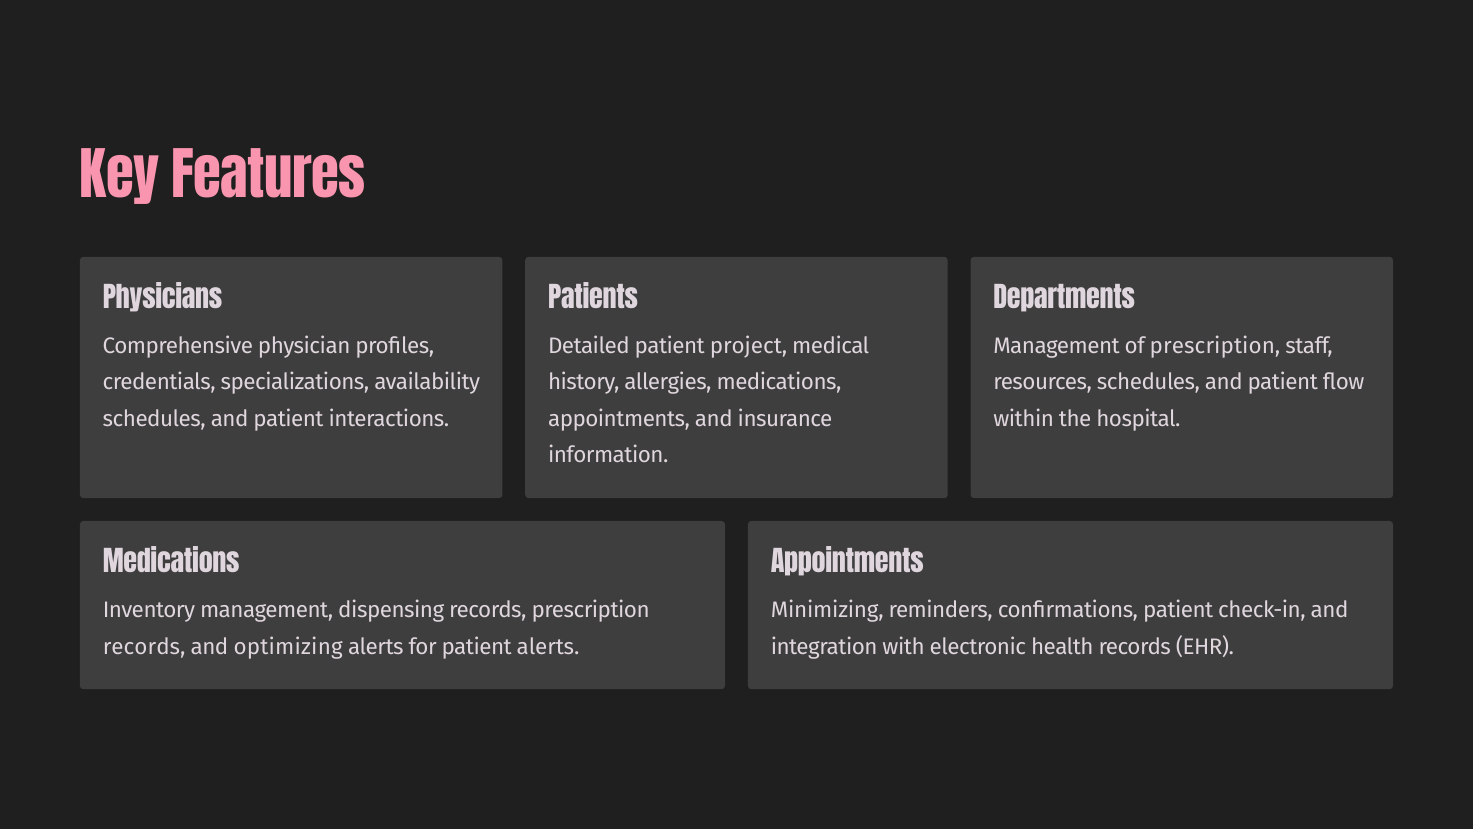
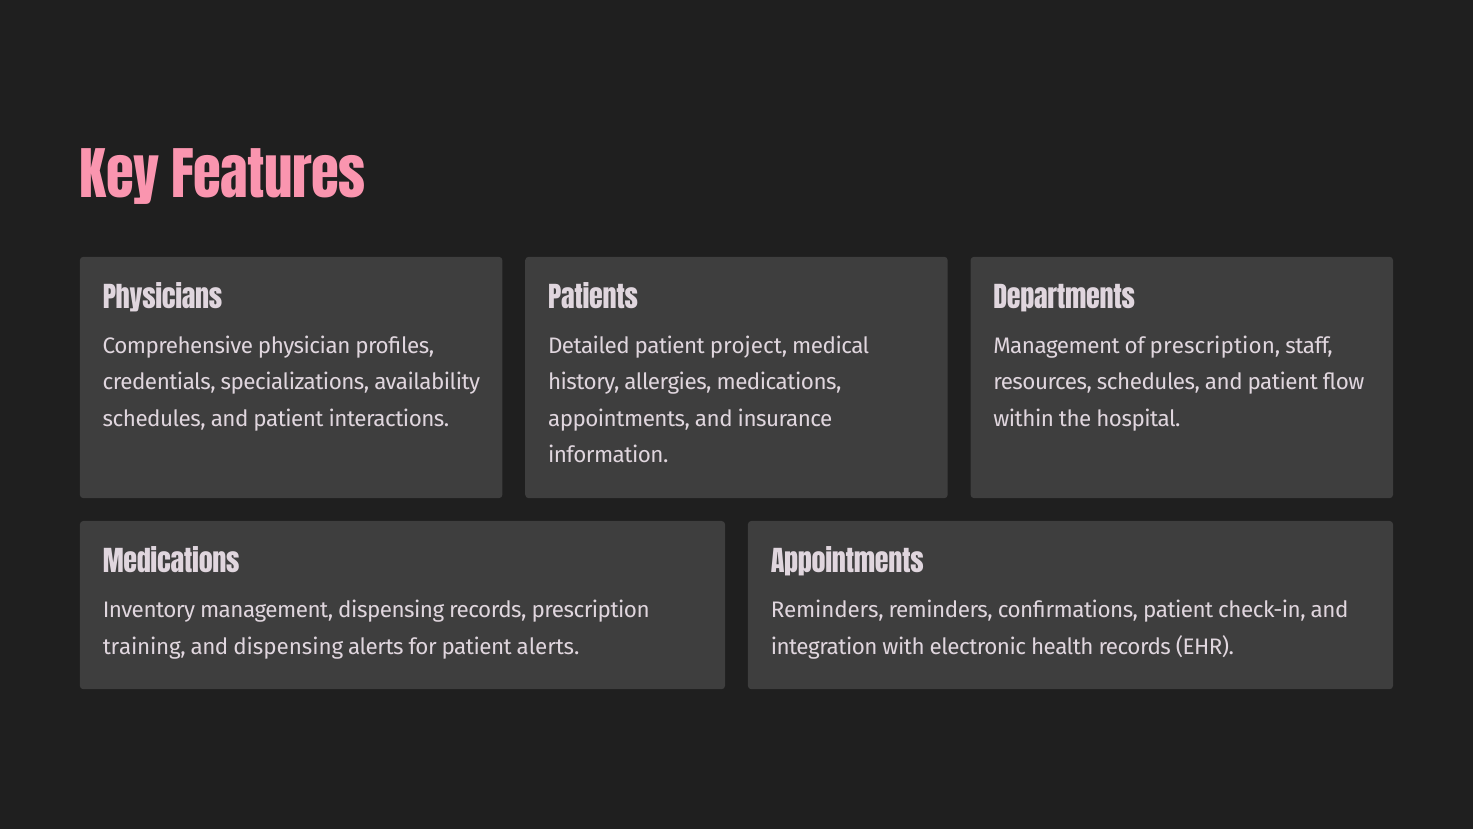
Minimizing: Minimizing -> Reminders (827, 610)
records: records -> training (144, 646)
and optimizing: optimizing -> dispensing (288, 646)
